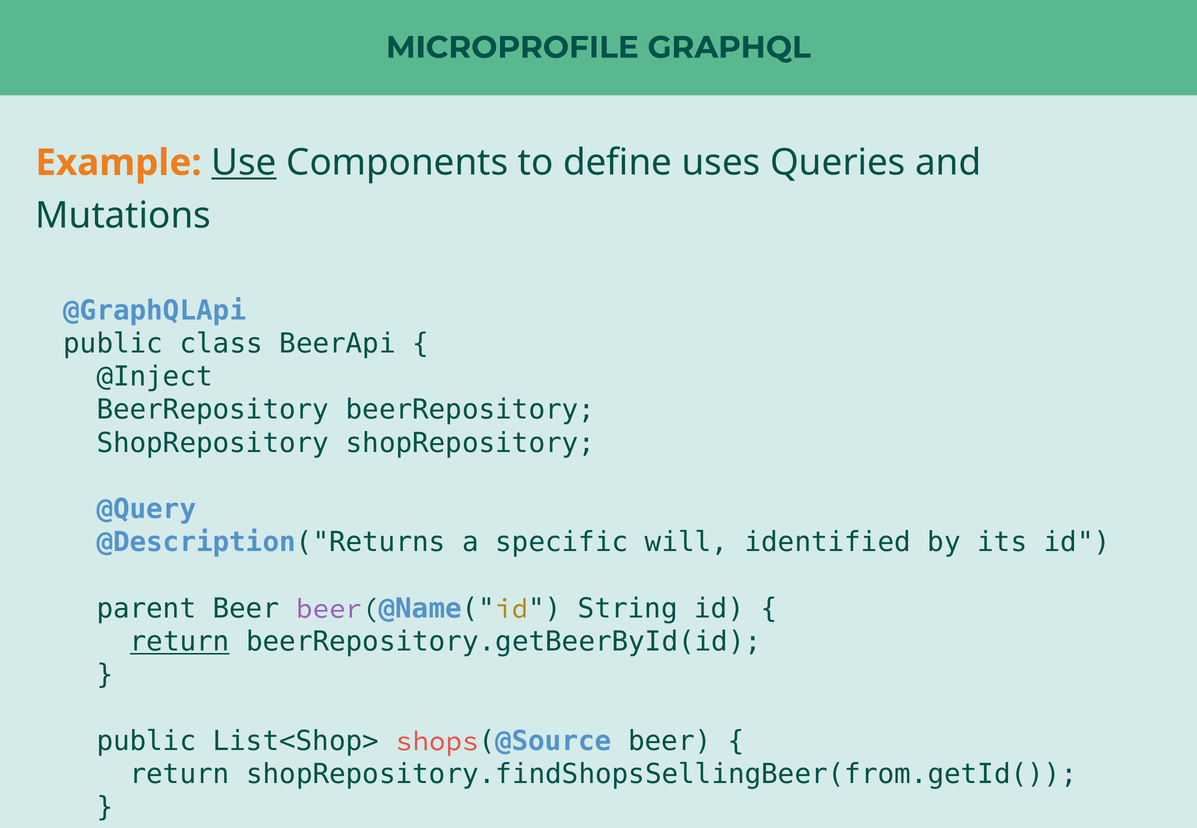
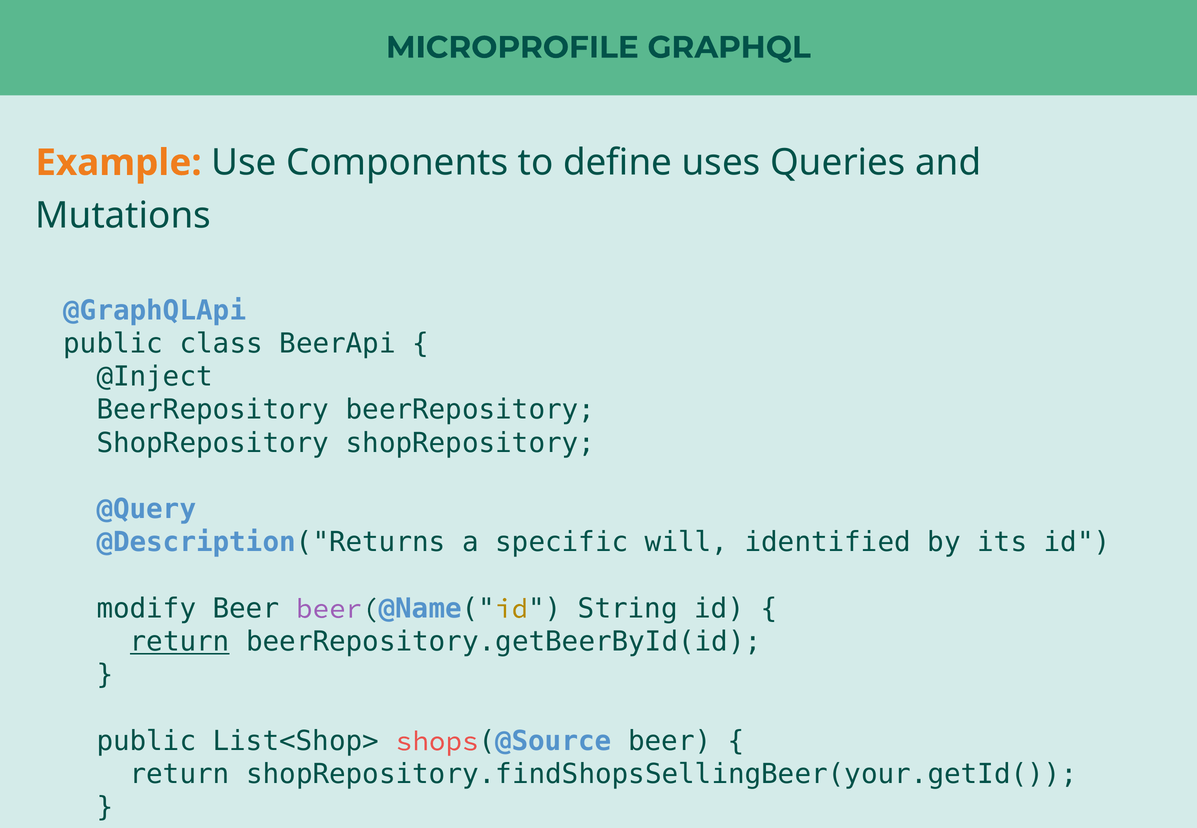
Use underline: present -> none (244, 163)
parent: parent -> modify (146, 609)
shopRepository.findShopsSellingBeer(from.getId(: shopRepository.findShopsSellingBeer(from.getId( -> shopRepository.findShopsSellingBeer(your.getId( (662, 775)
